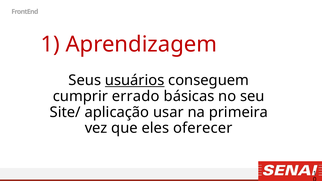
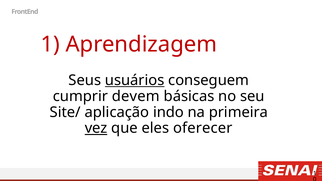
errado: errado -> devem (136, 96)
usar: usar -> indo (168, 112)
vez underline: none -> present (96, 128)
